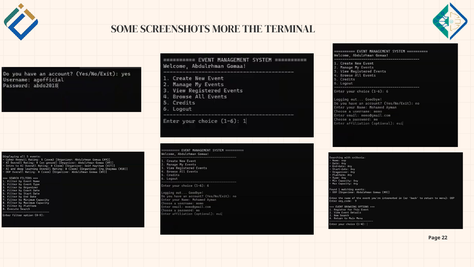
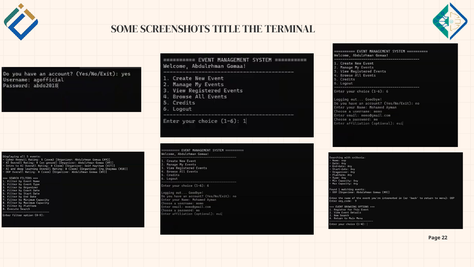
MORE: MORE -> TITLE (226, 29)
